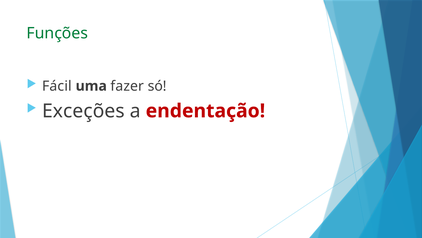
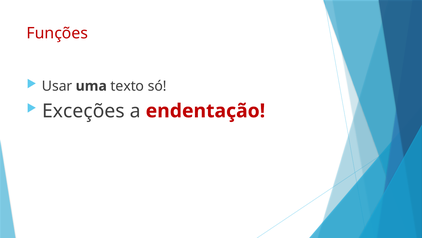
Funções colour: green -> red (57, 33)
Fácil: Fácil -> Usar (57, 86)
fazer: fazer -> texto (127, 86)
